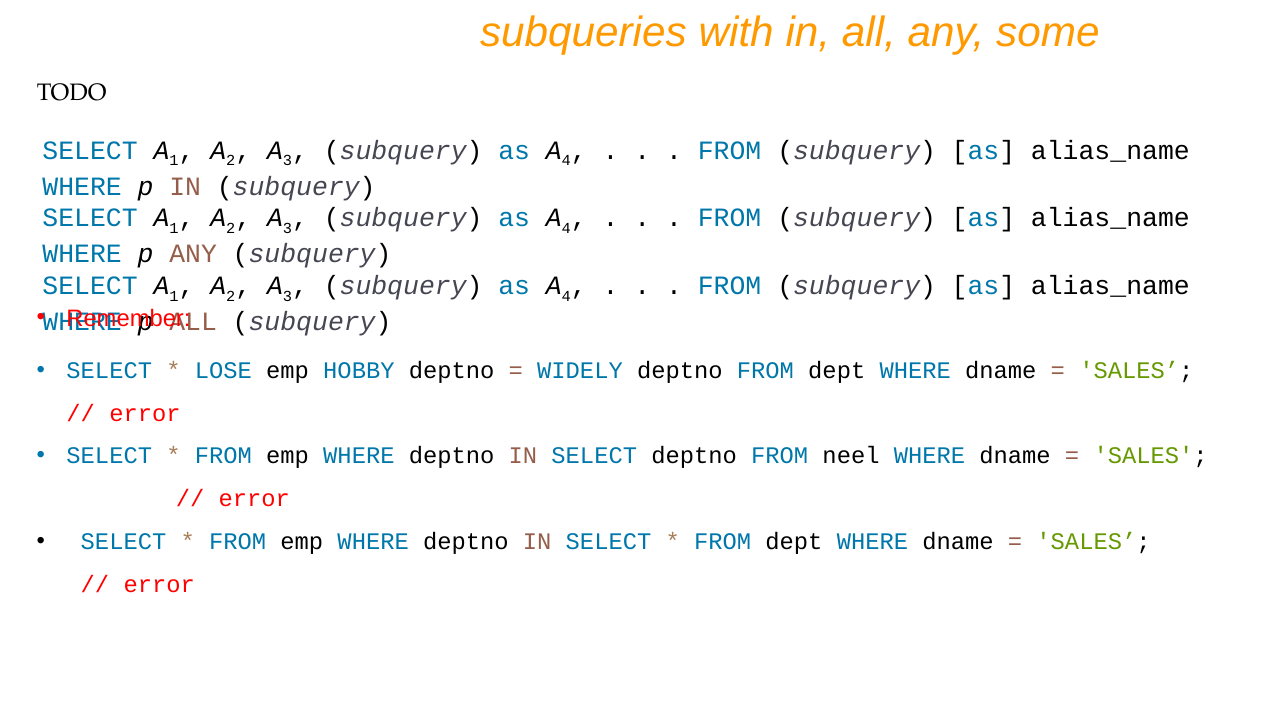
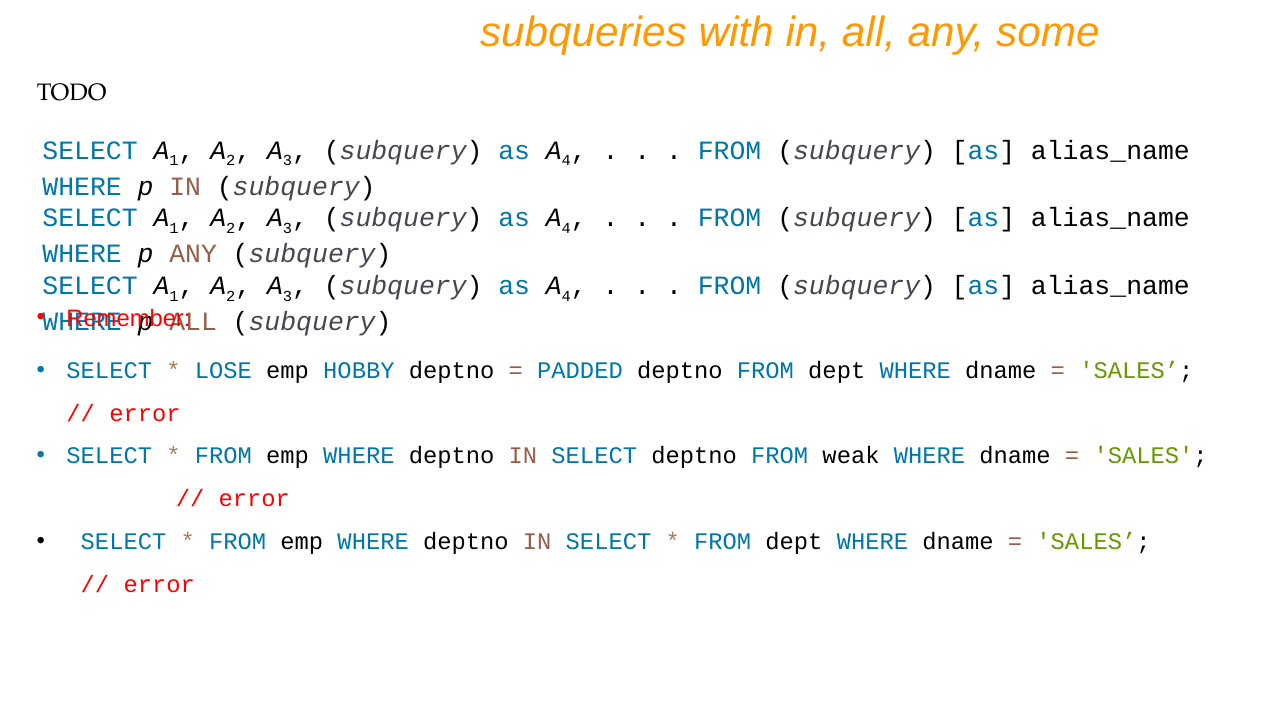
WIDELY: WIDELY -> PADDED (580, 371)
neel: neel -> weak (851, 456)
